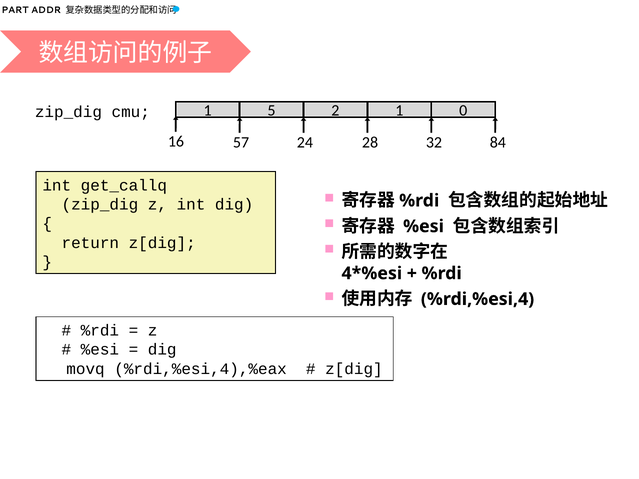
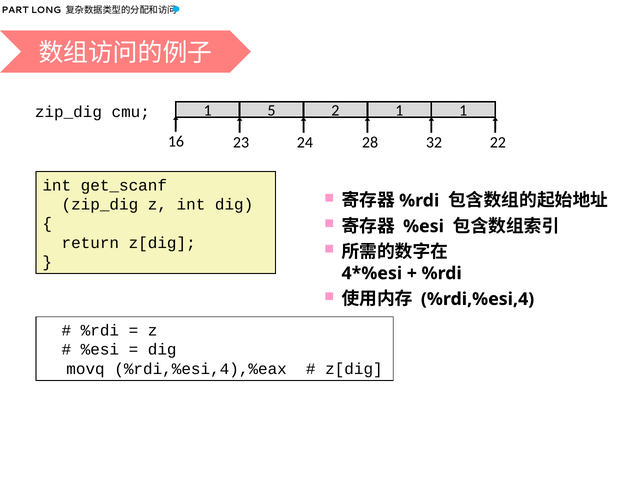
ADDR: ADDR -> LONG (46, 10)
1 0: 0 -> 1 (463, 111)
57: 57 -> 23 (241, 142)
84: 84 -> 22 (498, 142)
get_callq: get_callq -> get_scanf (124, 185)
